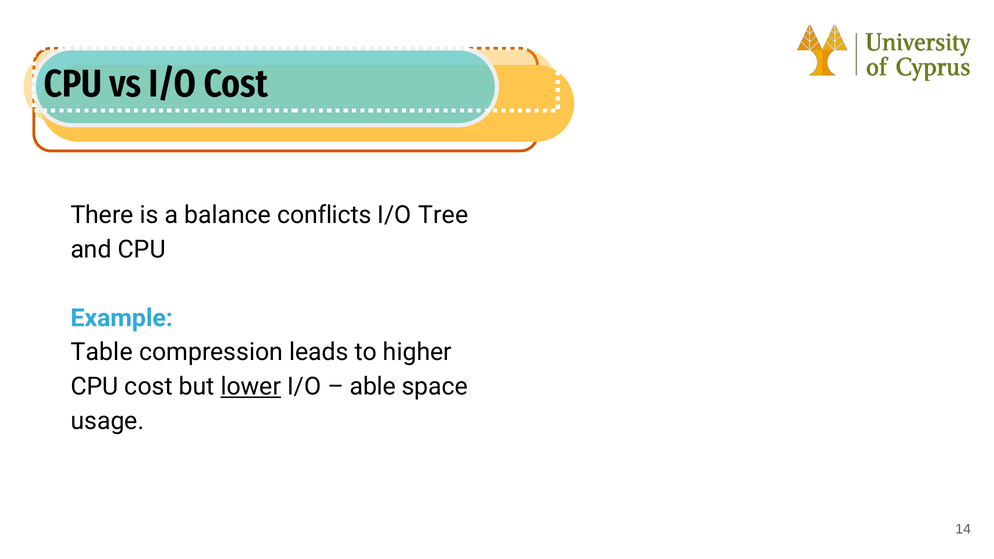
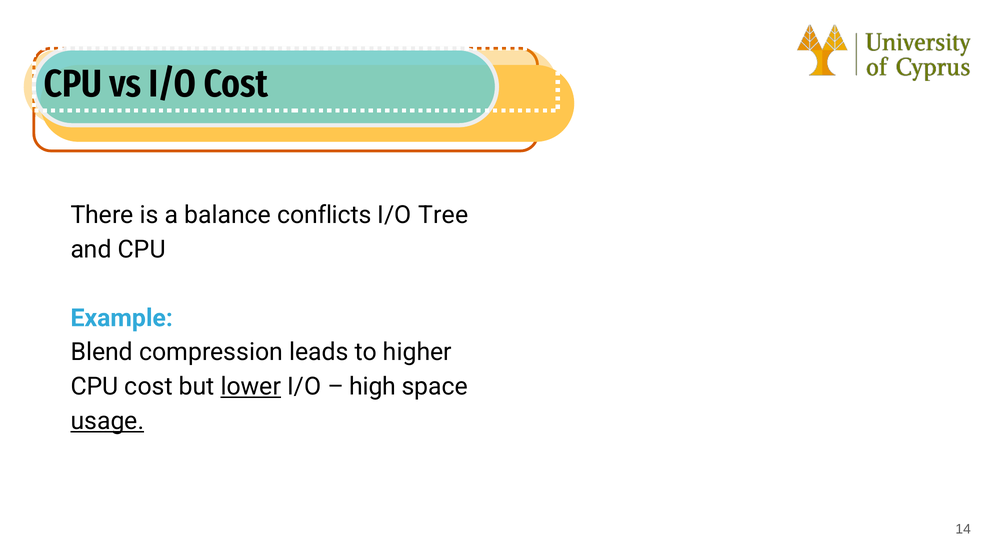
Table: Table -> Blend (102, 352)
able: able -> high (373, 387)
usage underline: none -> present (107, 421)
